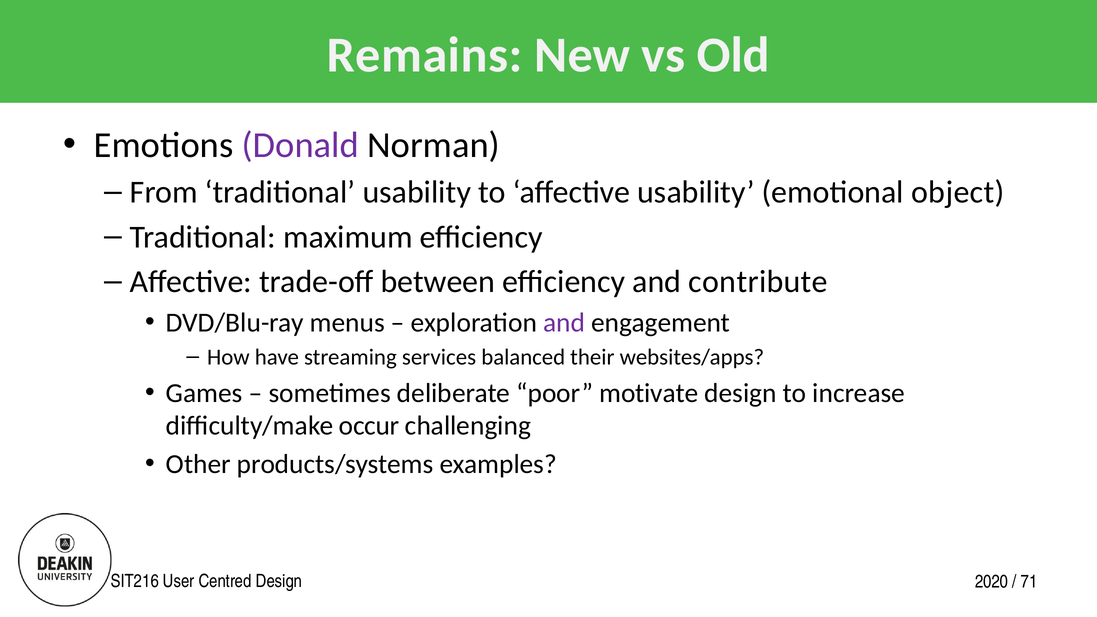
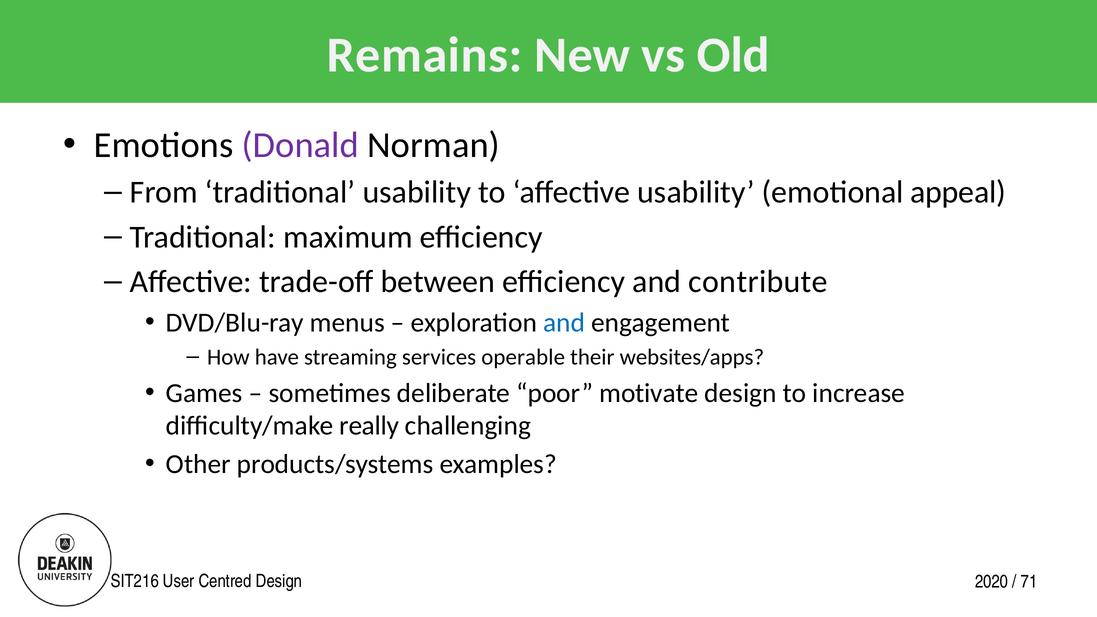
object: object -> appeal (958, 192)
and colour: purple -> blue (564, 323)
balanced: balanced -> operable (523, 357)
occur: occur -> really (369, 426)
